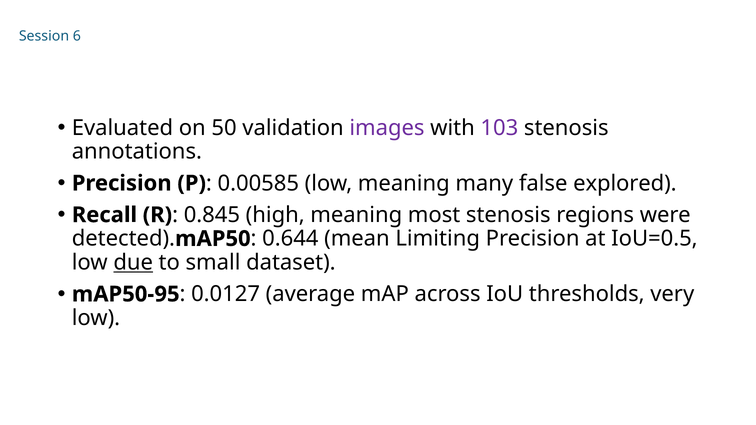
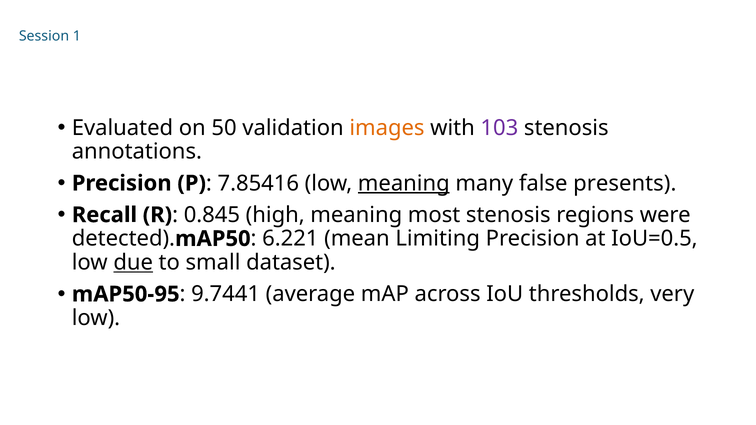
6: 6 -> 1 (77, 36)
images colour: purple -> orange (387, 128)
0.00585: 0.00585 -> 7.85416 (258, 183)
meaning underline: none -> present (404, 183)
explored: explored -> presents (625, 183)
0.644: 0.644 -> 6.221 (290, 239)
0.0127: 0.0127 -> 9.7441 (226, 294)
